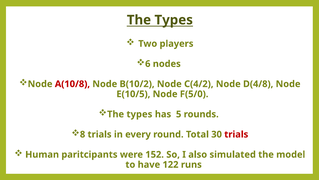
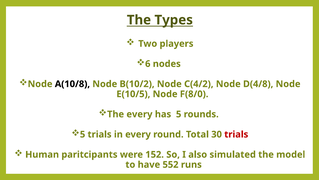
A(10/8 colour: red -> black (72, 84)
F(5/0: F(5/0 -> F(8/0 (194, 94)
types: types -> every (139, 114)
8: 8 -> 5 (83, 134)
122: 122 -> 552 (171, 164)
